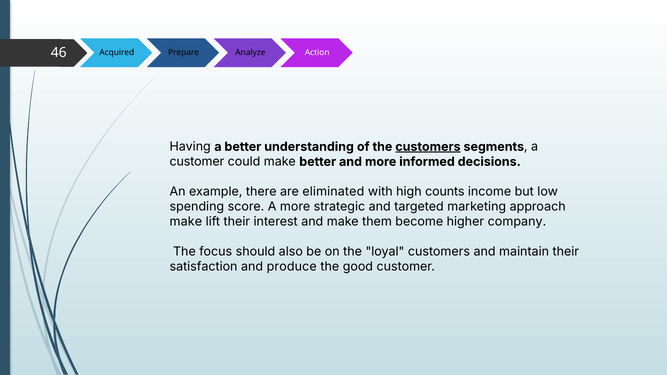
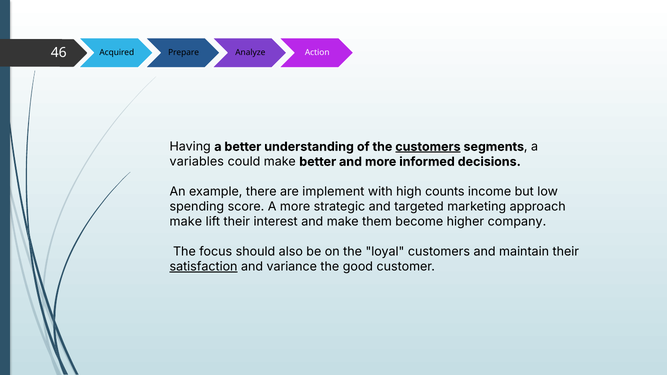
customer: customer -> variables (197, 162)
eliminated: eliminated -> implement (333, 192)
satisfaction underline: none -> present (204, 267)
produce: produce -> variance (292, 267)
